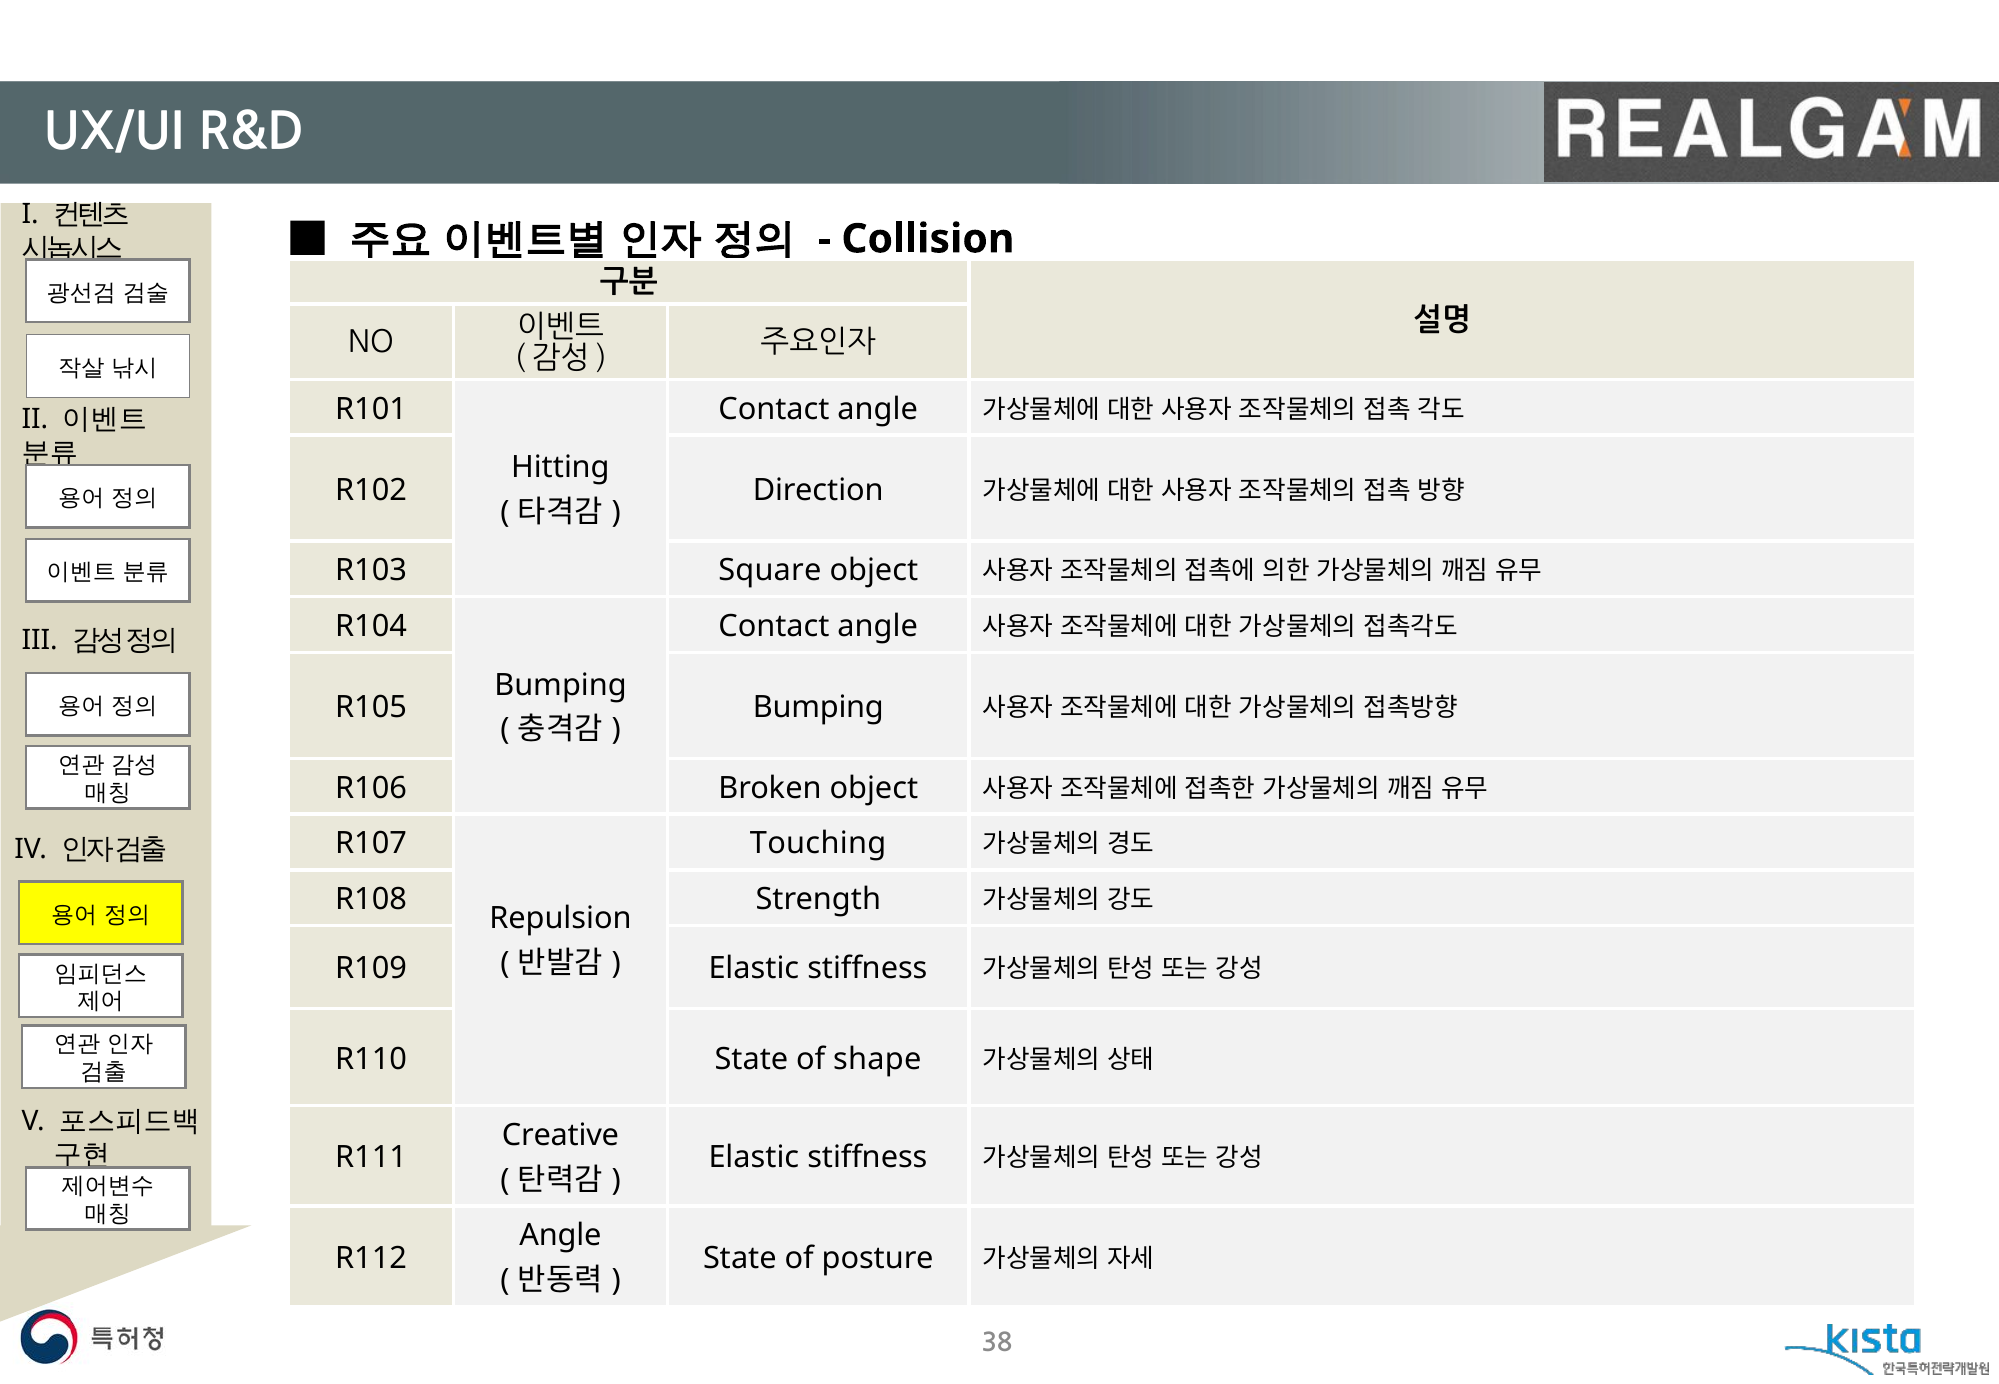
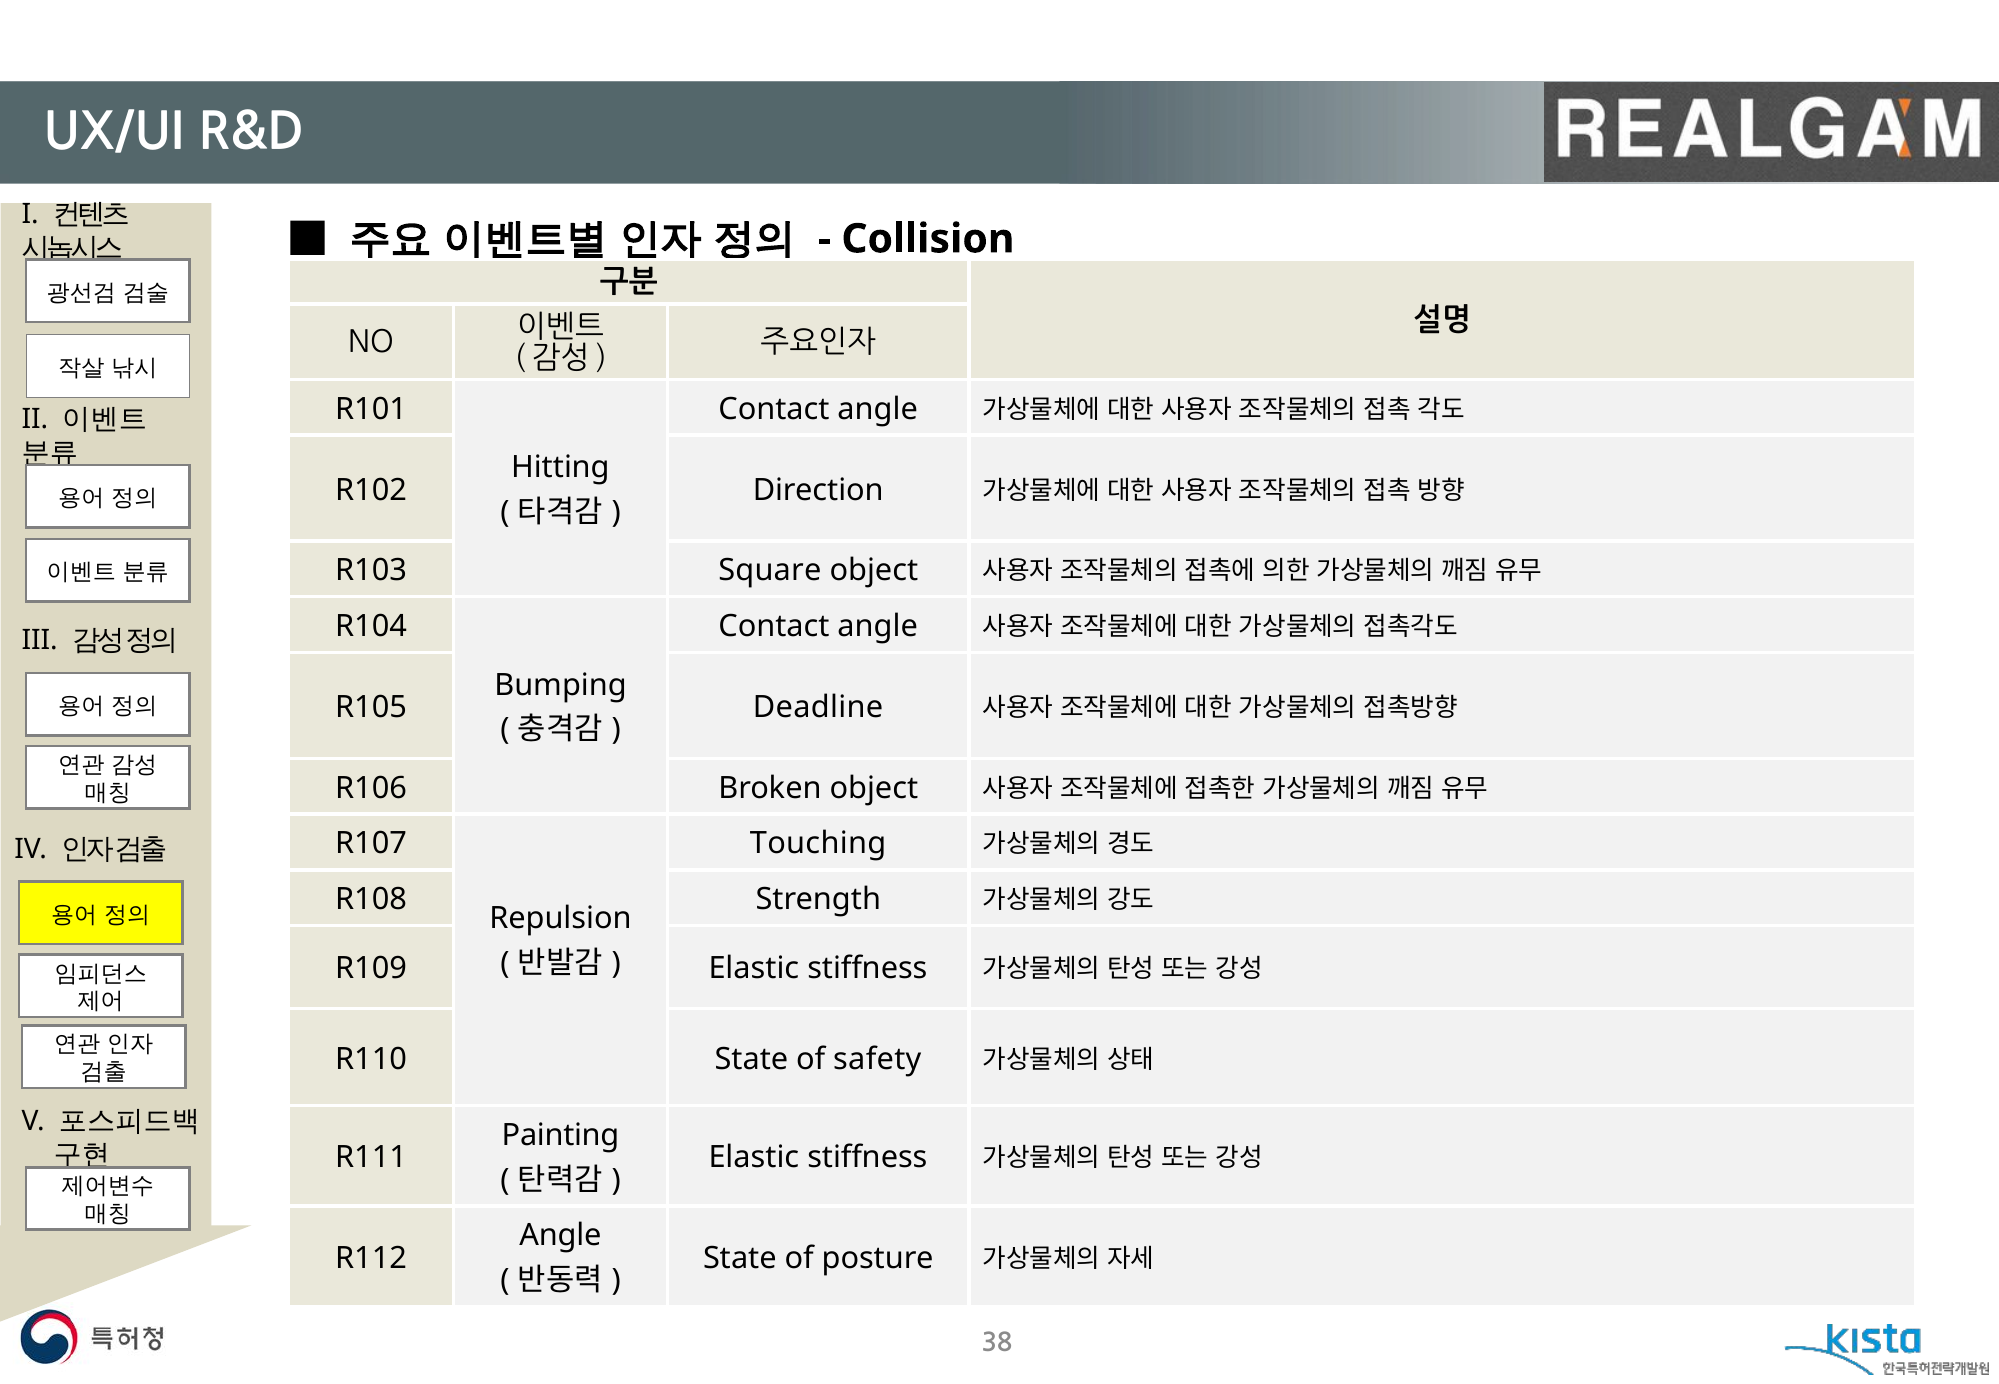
R105 Bumping: Bumping -> Deadline (818, 708)
shape: shape -> safety (877, 1059)
Creative: Creative -> Painting (561, 1136)
